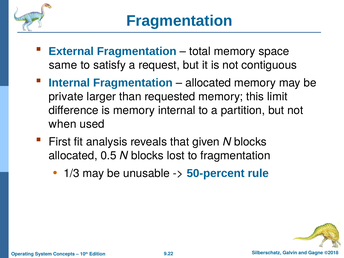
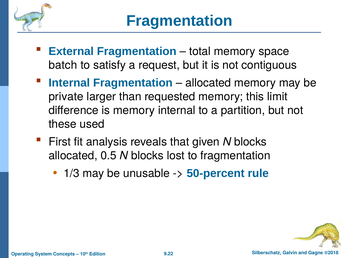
same: same -> batch (63, 65)
when: when -> these (63, 124)
